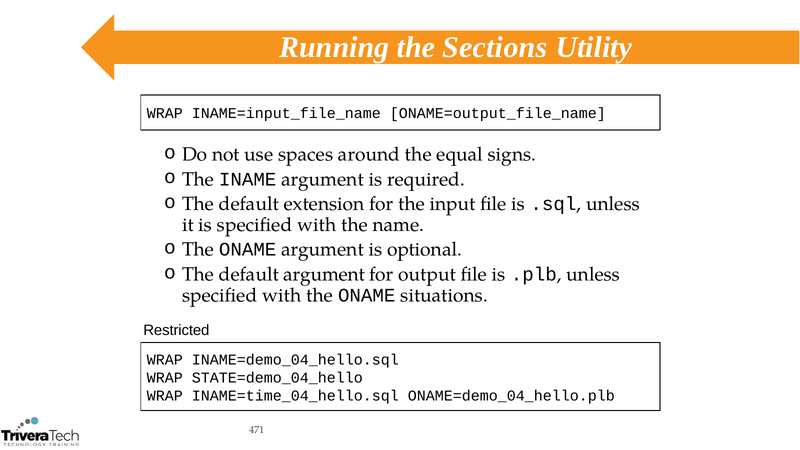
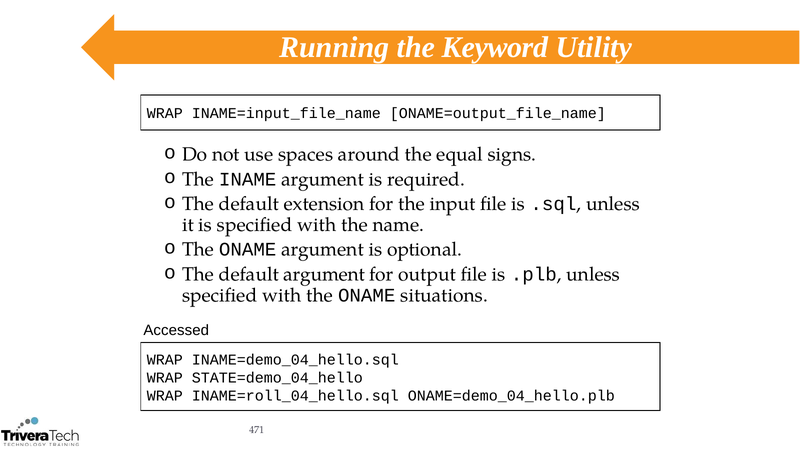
Sections: Sections -> Keyword (495, 47)
Restricted: Restricted -> Accessed (176, 330)
INAME=time_04_hello.sql: INAME=time_04_hello.sql -> INAME=roll_04_hello.sql (295, 396)
